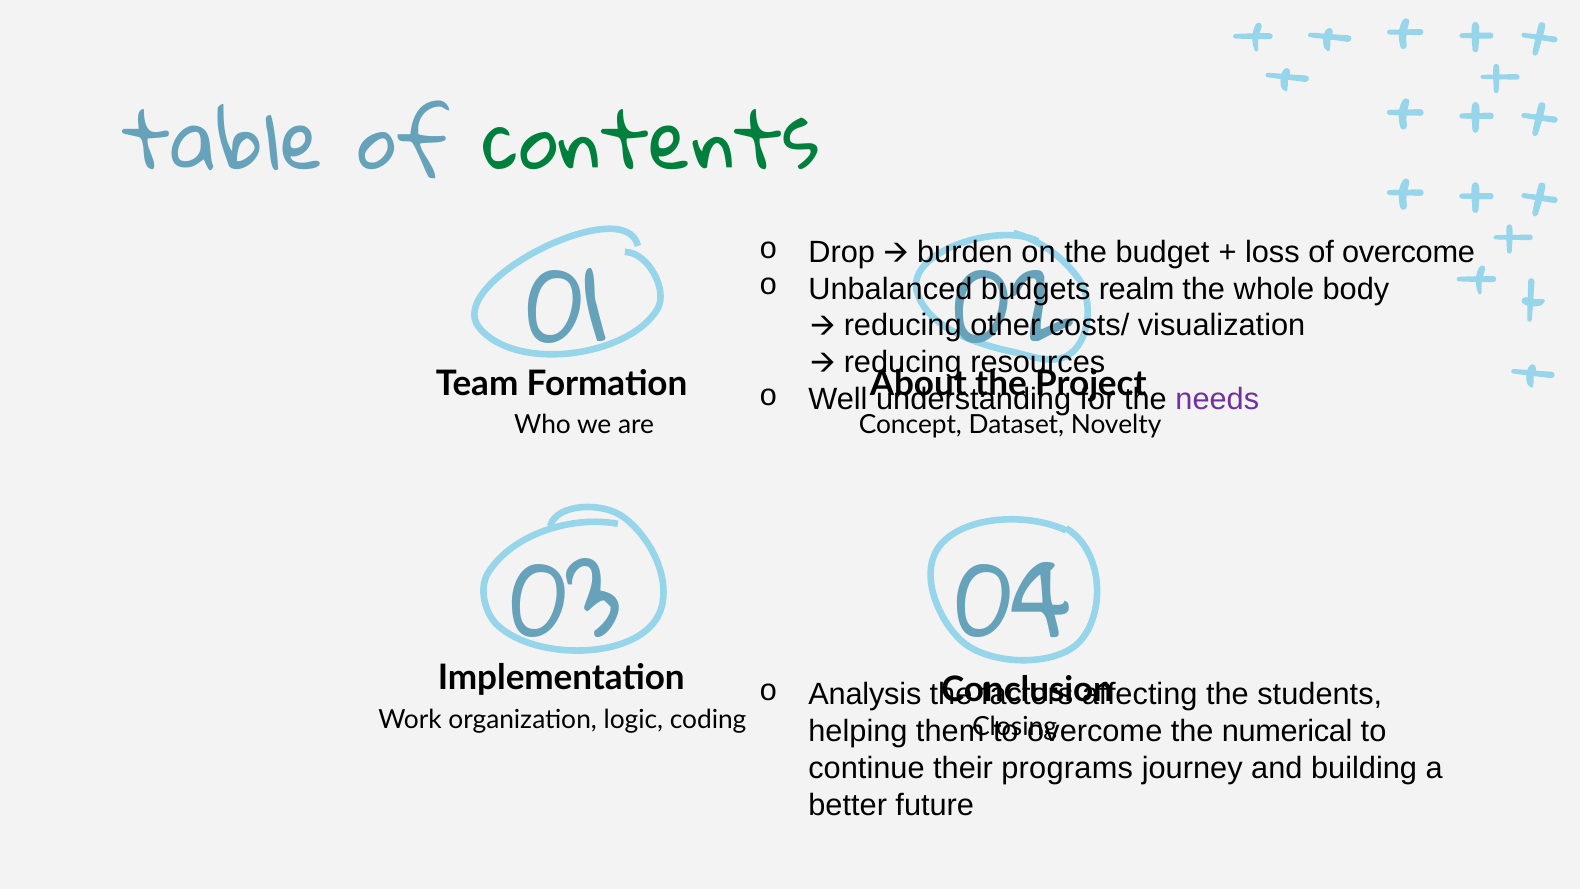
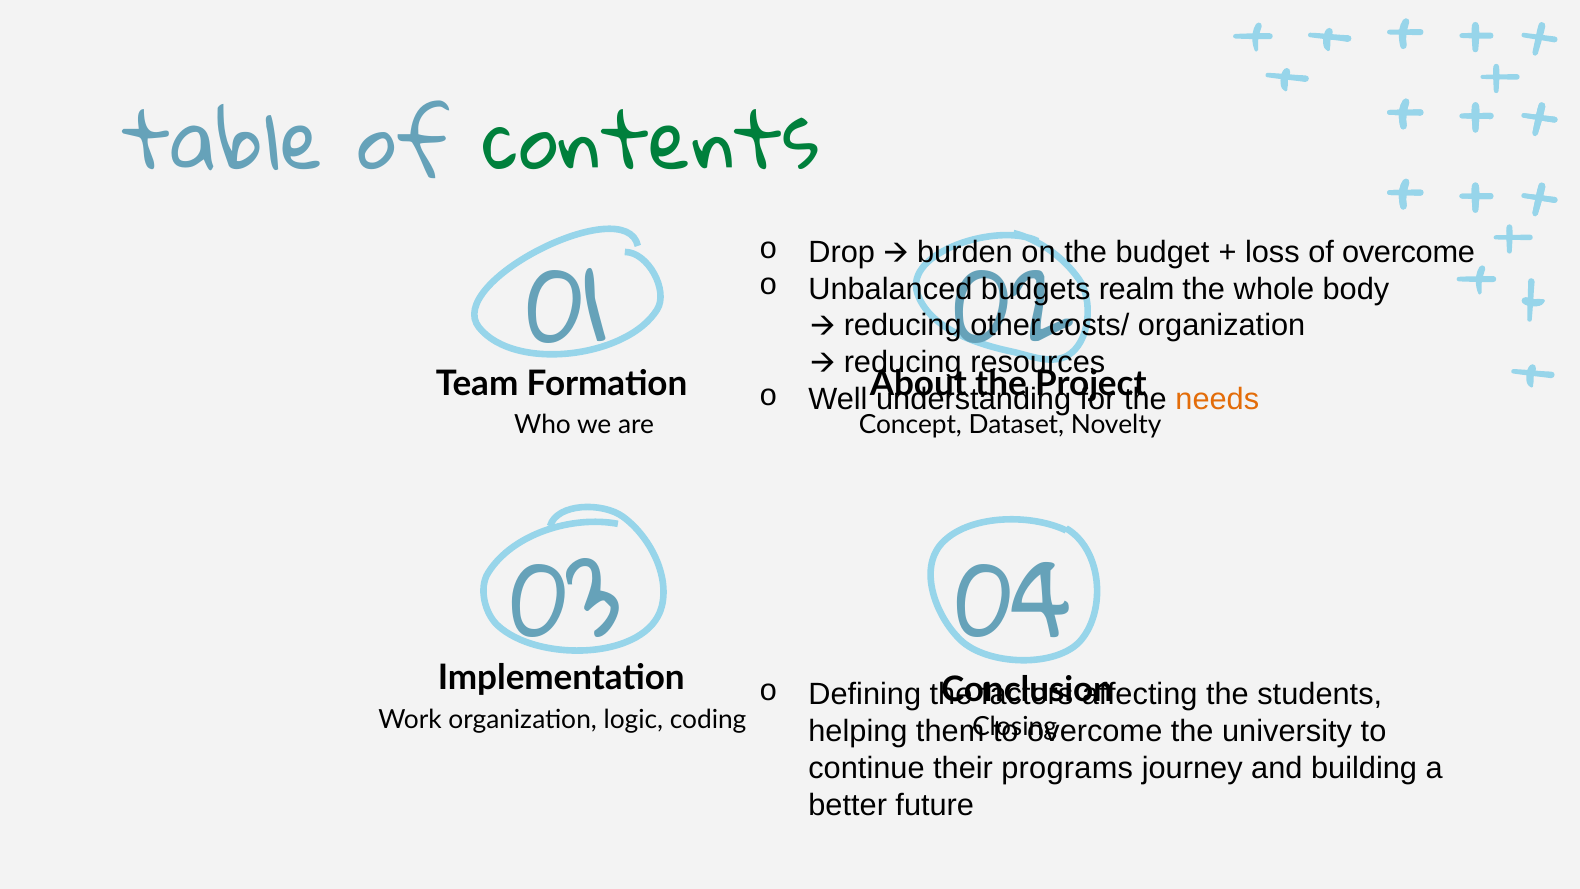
costs/ visualization: visualization -> organization (1222, 326)
needs colour: purple -> orange (1217, 400)
Analysis: Analysis -> Defining (865, 695)
numerical: numerical -> university (1287, 732)
